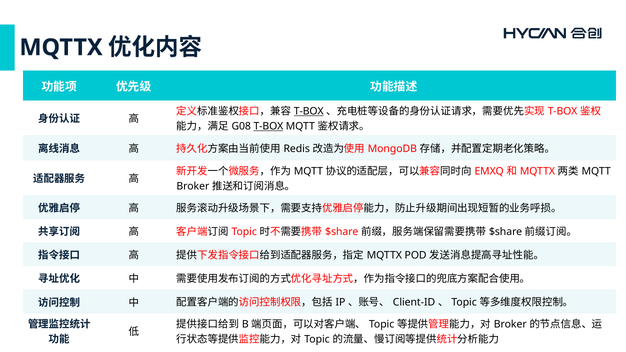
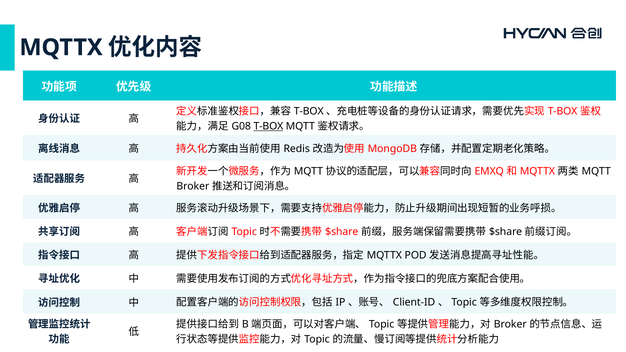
T-BOX underline: present -> none (309, 111)
